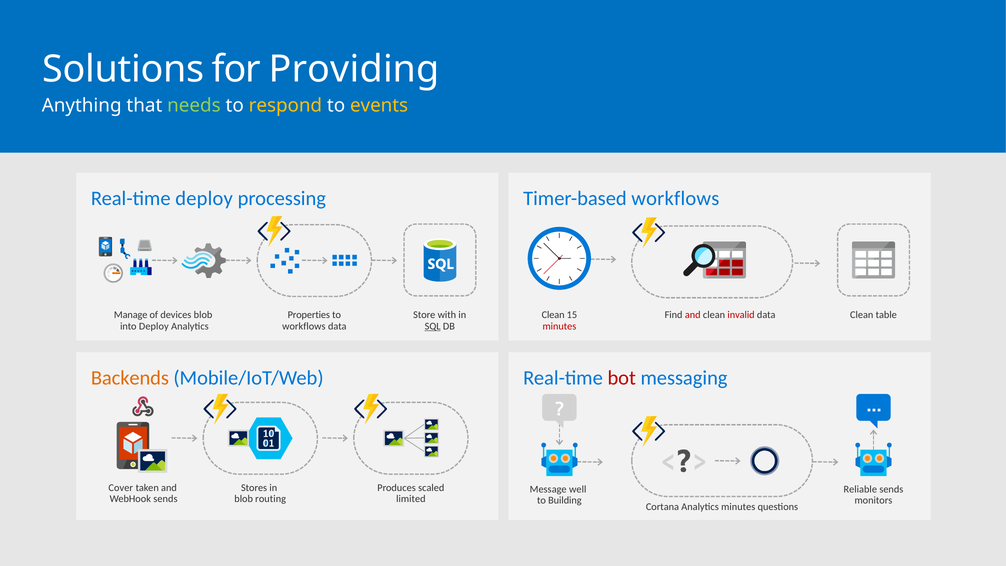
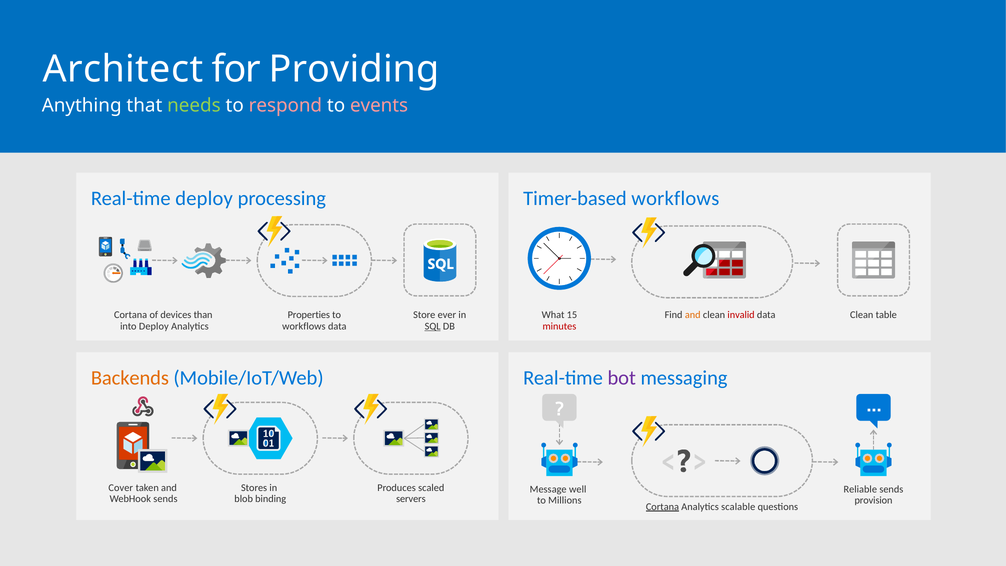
Solutions: Solutions -> Architect (123, 69)
respond colour: yellow -> pink (285, 106)
events colour: yellow -> pink (379, 106)
Manage: Manage -> Cortana (131, 315)
devices blob: blob -> than (203, 315)
with: with -> ever (447, 315)
Clean: Clean -> What (553, 315)
and colour: red -> orange (693, 315)
bot colour: red -> purple (622, 378)
routing: routing -> binding (271, 499)
limited: limited -> servers (411, 499)
Building: Building -> Millions (565, 500)
monitors: monitors -> provision (873, 500)
Cortana underline: none -> present (662, 507)
Analytics minutes: minutes -> scalable (738, 507)
